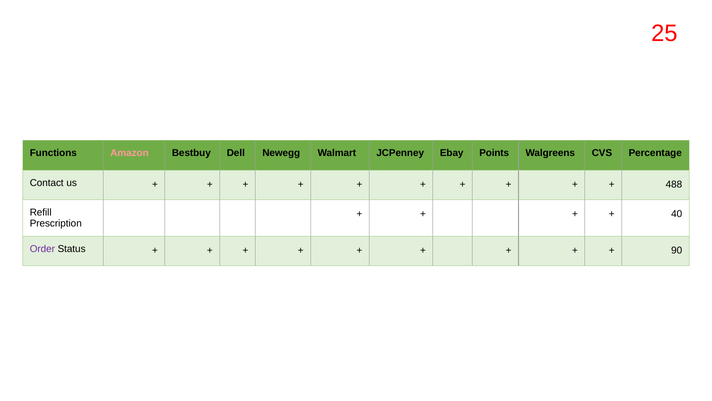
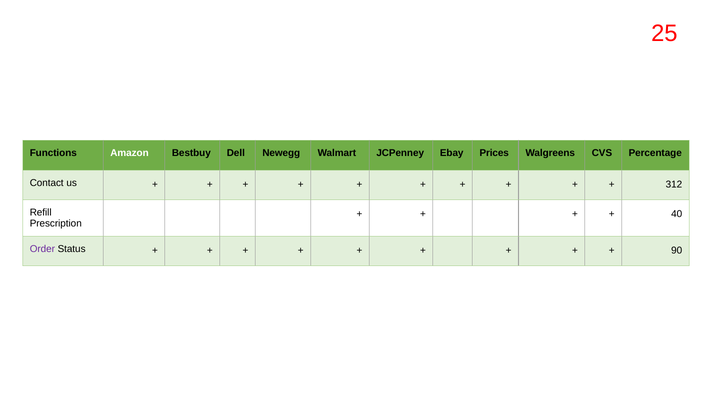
Amazon colour: pink -> white (130, 153)
Points: Points -> Prices (494, 153)
488: 488 -> 312 (674, 184)
